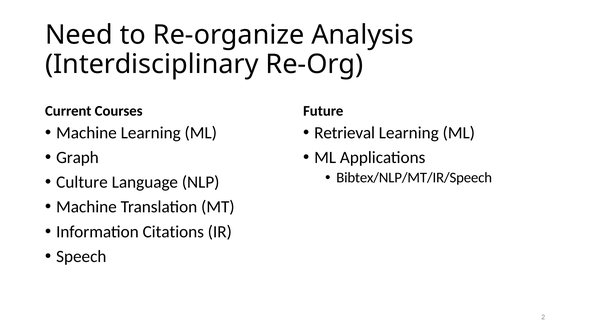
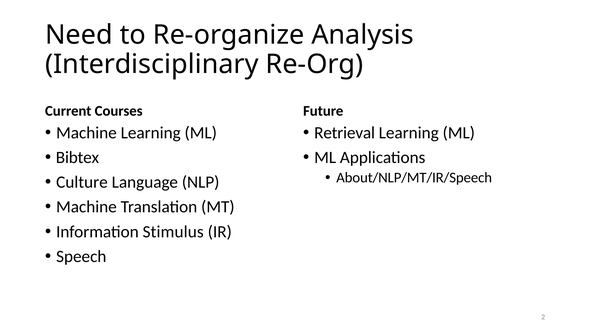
Graph: Graph -> Bibtex (77, 157)
Bibtex/NLP/MT/IR/Speech: Bibtex/NLP/MT/IR/Speech -> About/NLP/MT/IR/Speech (414, 178)
Citations: Citations -> Stimulus (173, 232)
